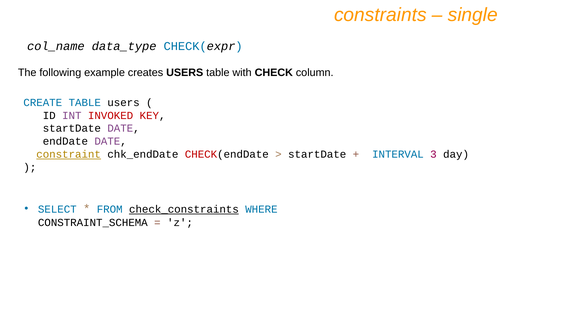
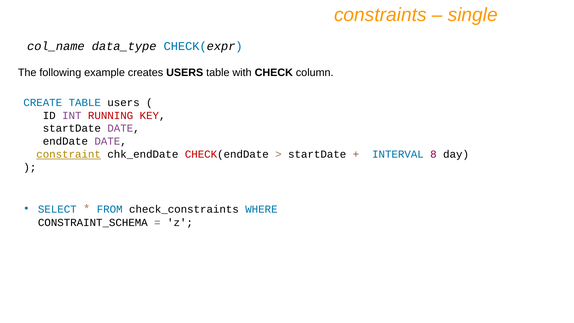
INVOKED: INVOKED -> RUNNING (111, 115)
3: 3 -> 8 (433, 154)
check_constraints underline: present -> none (184, 209)
